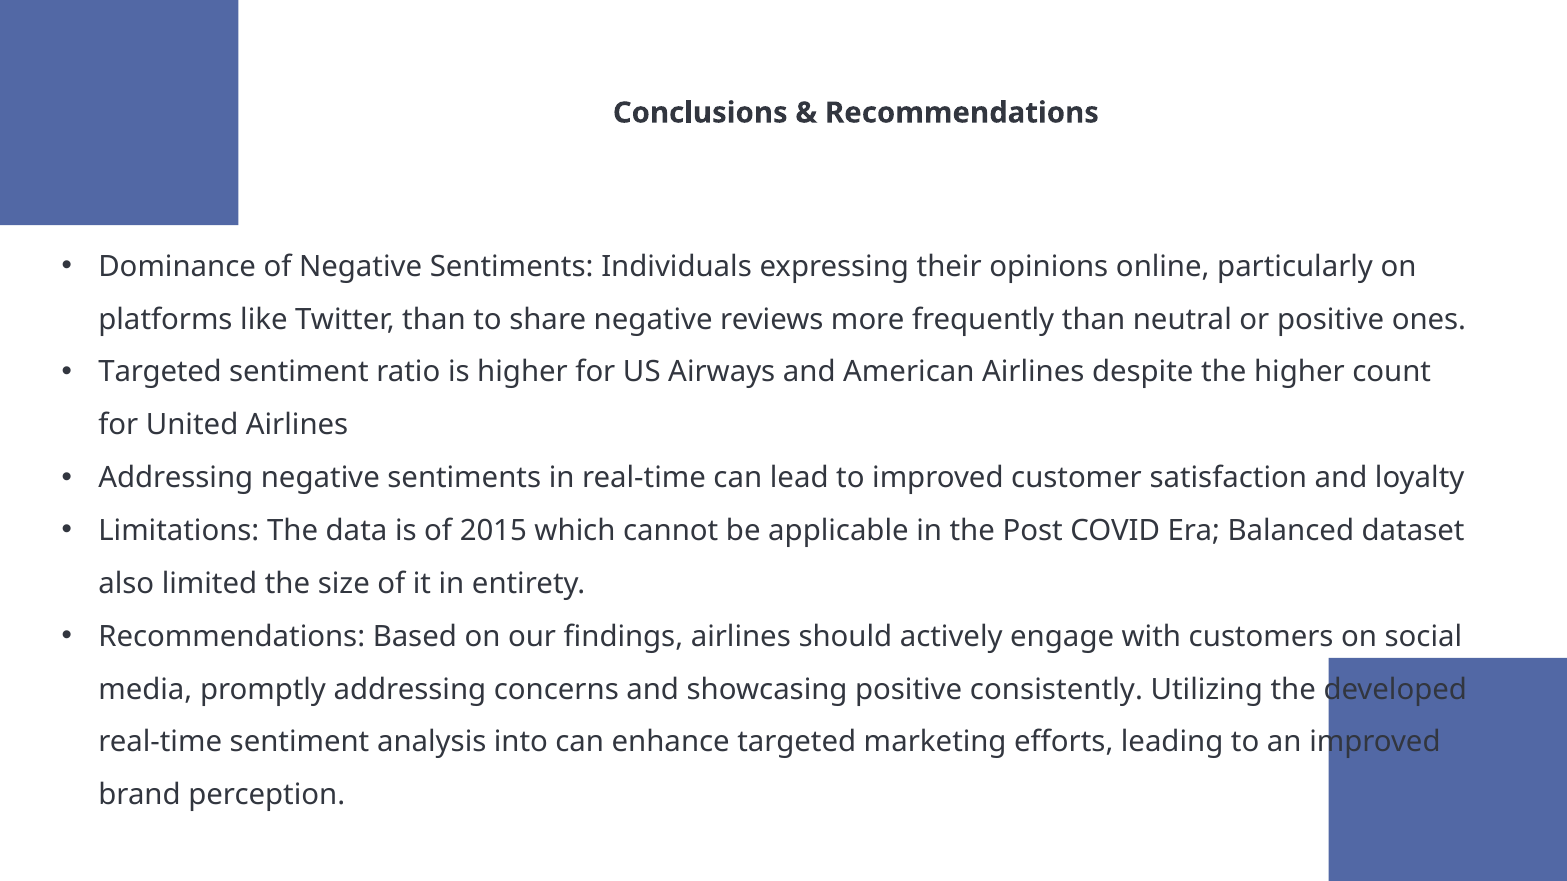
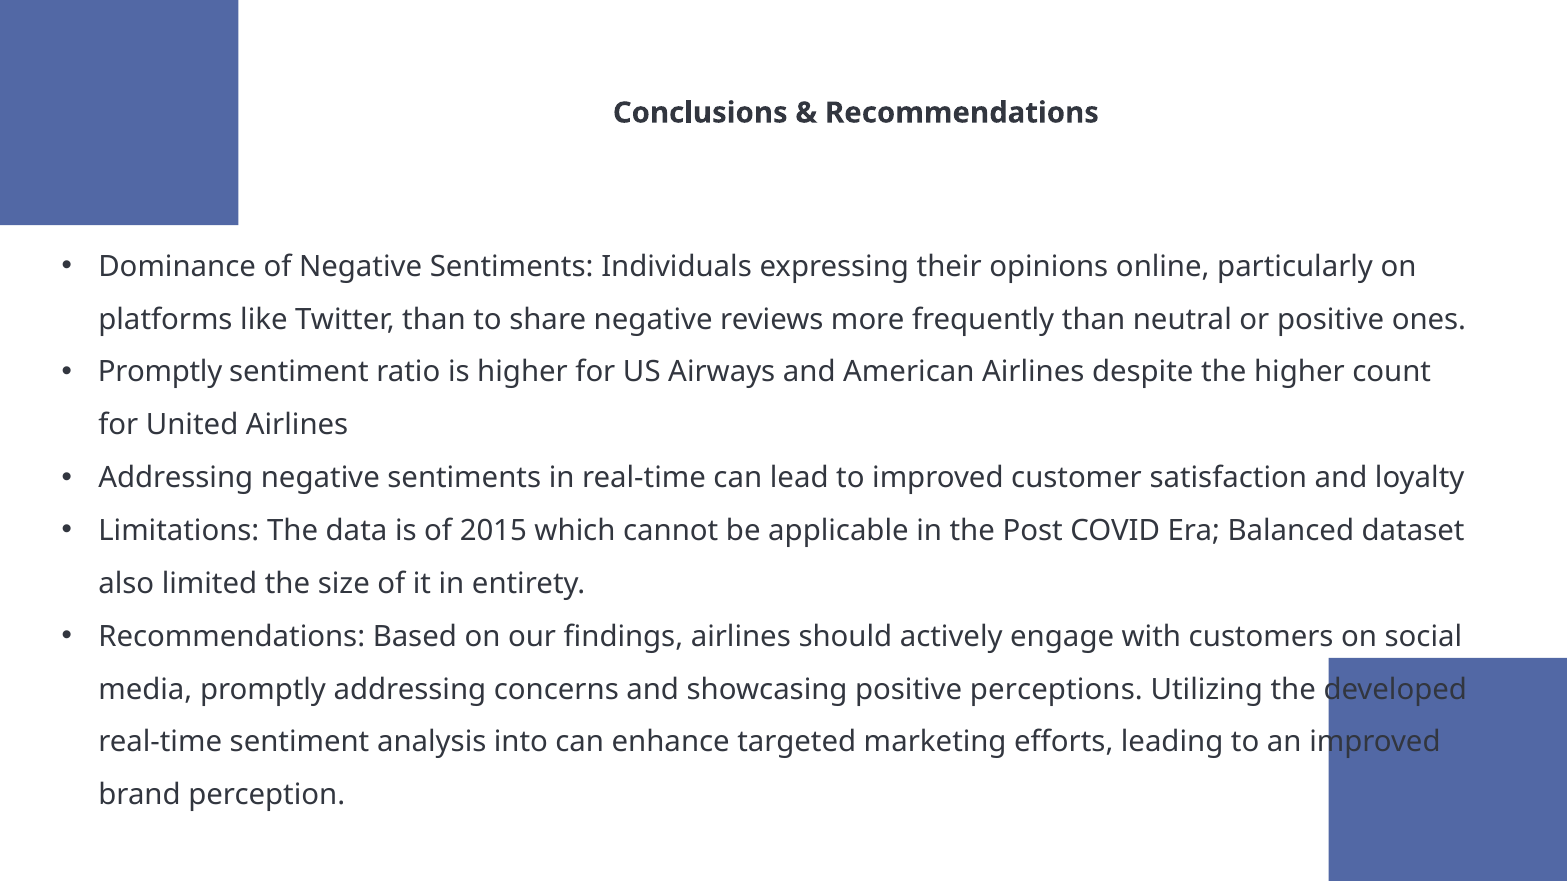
Targeted: Targeted -> Promptly (160, 372)
consistently: consistently -> perceptions (1056, 690)
